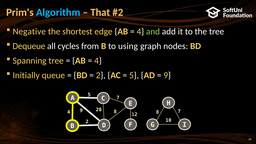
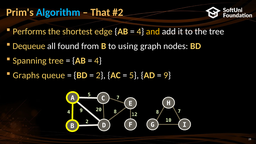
Negative: Negative -> Performs (29, 32)
and colour: light green -> yellow (153, 32)
cycles: cycles -> found (68, 46)
Initially: Initially -> Graphs (26, 75)
